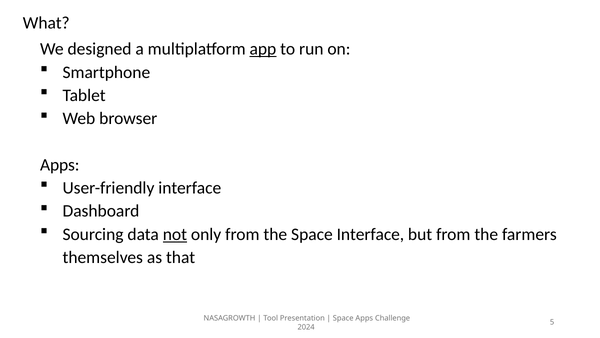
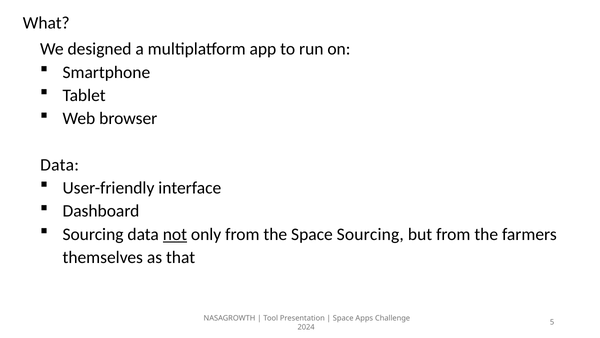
app underline: present -> none (263, 49)
Apps: Apps -> Data (60, 165)
Space Interface: Interface -> Sourcing (370, 234)
